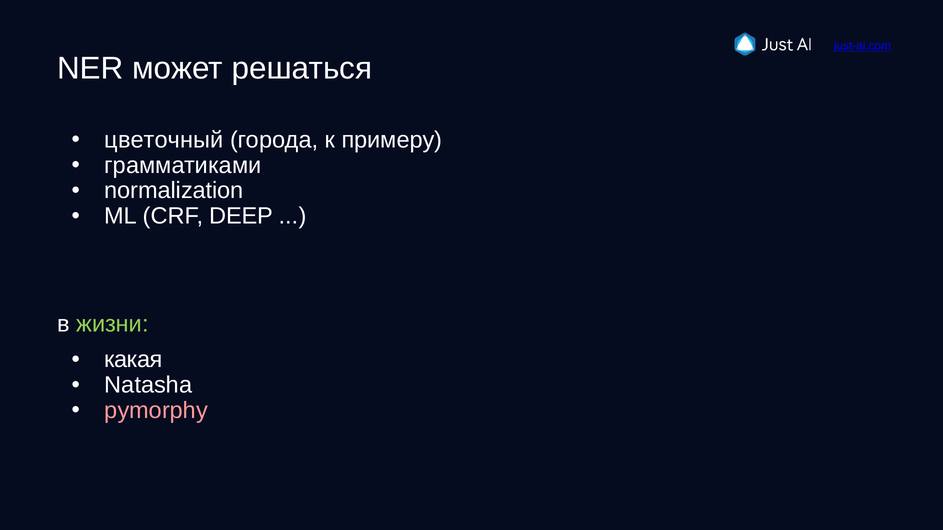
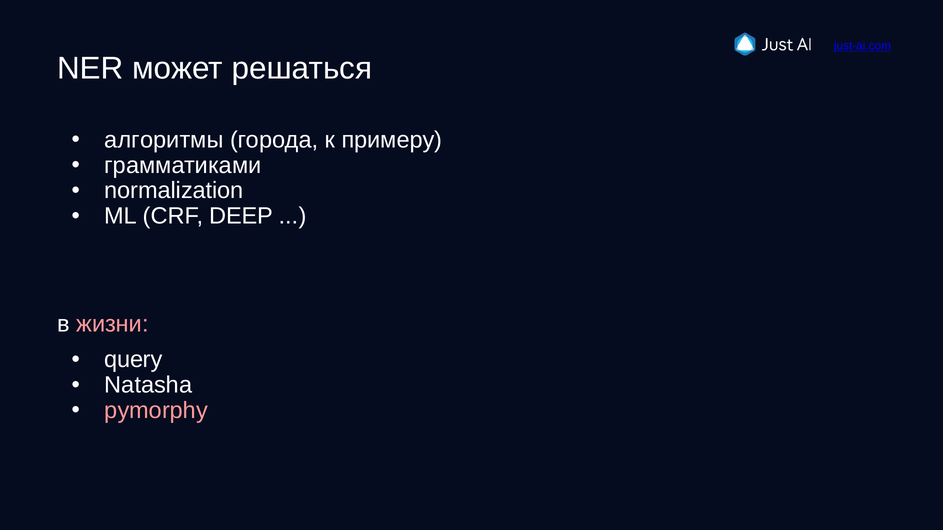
цветочный: цветочный -> алгоритмы (164, 140)
жизни colour: light green -> pink (112, 324)
какая: какая -> query (133, 360)
